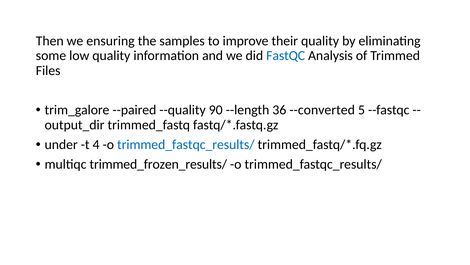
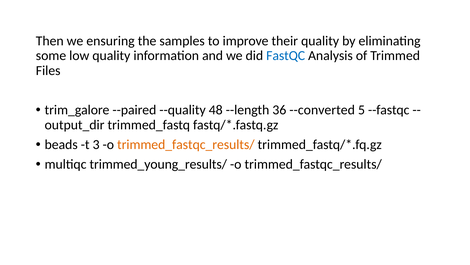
90: 90 -> 48 (216, 110)
under: under -> beads (61, 144)
4: 4 -> 3 (96, 144)
trimmed_fastqc_results/ colour: blue -> orange (186, 144)
trimmed_frozen_results/: trimmed_frozen_results/ -> trimmed_young_results/ (158, 164)
